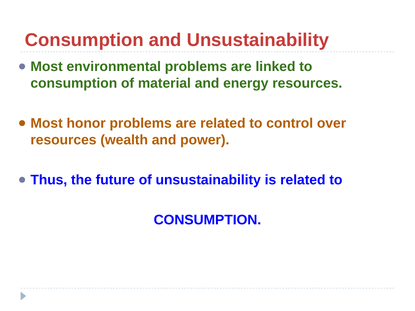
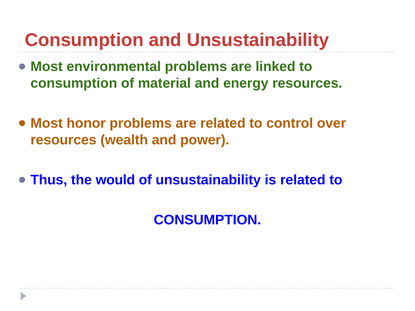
future: future -> would (115, 180)
